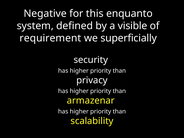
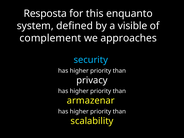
Negative: Negative -> Resposta (45, 14)
requirement: requirement -> complement (50, 38)
superficially: superficially -> approaches (129, 38)
security colour: white -> light blue (91, 60)
